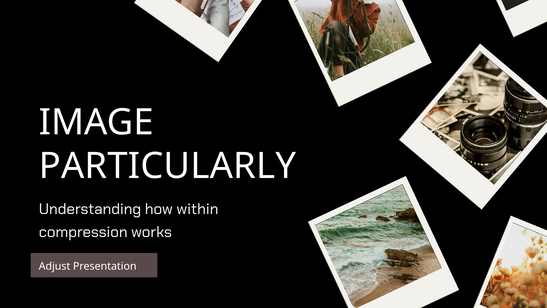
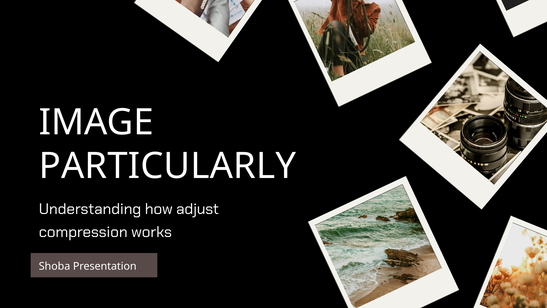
within: within -> adjust (198, 209)
Adjust: Adjust -> Shoba (55, 266)
